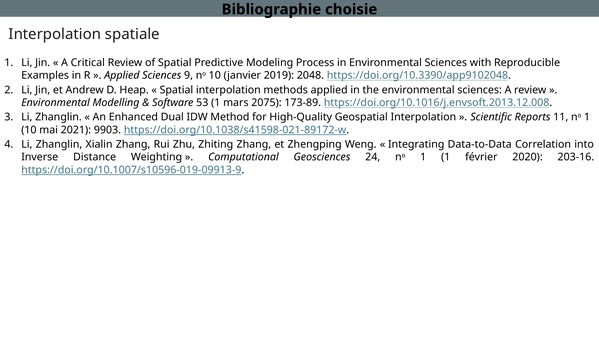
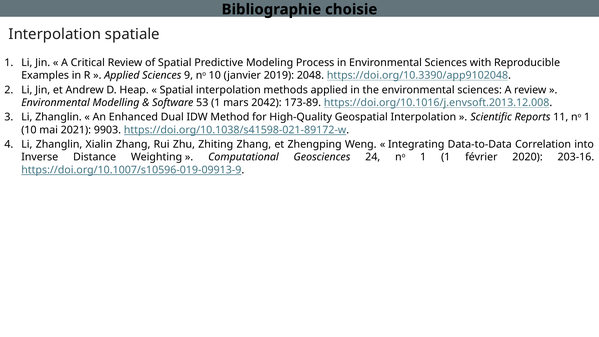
2075: 2075 -> 2042 (266, 103)
